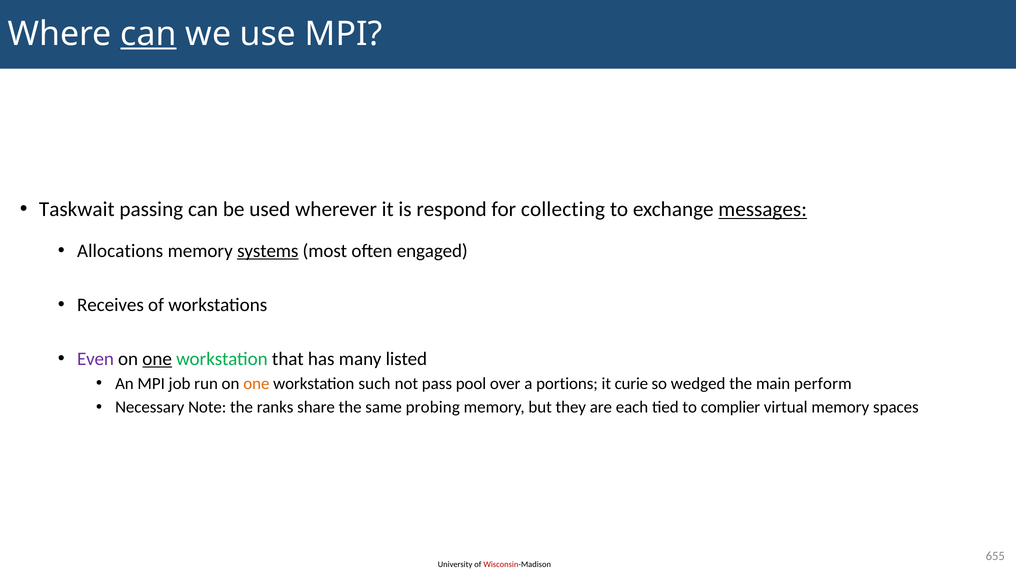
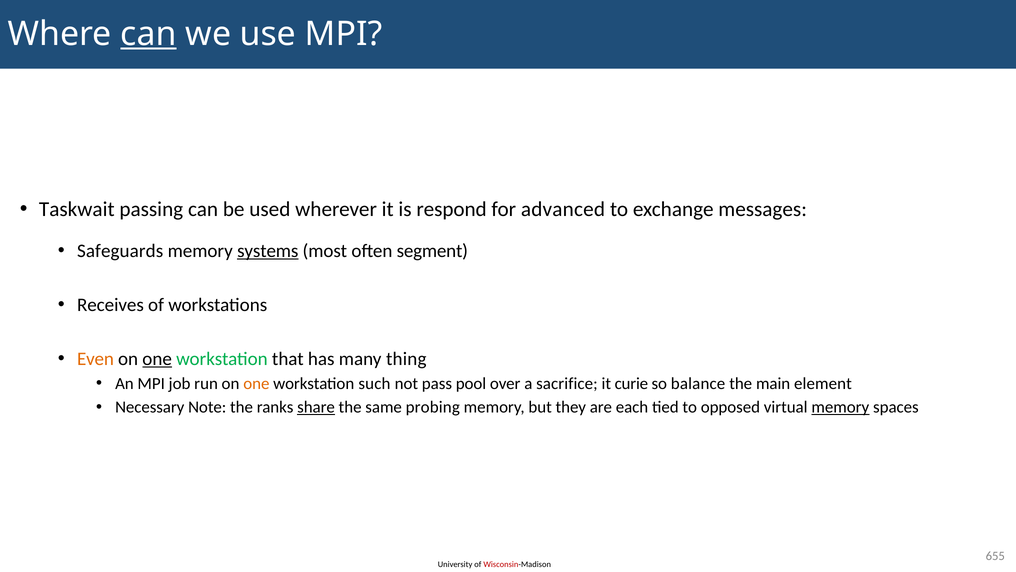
collecting: collecting -> advanced (563, 209)
messages underline: present -> none (763, 209)
Allocations: Allocations -> Safeguards (120, 251)
engaged: engaged -> segment (432, 251)
Even colour: purple -> orange (95, 359)
listed: listed -> thing (406, 359)
portions: portions -> sacrifice (567, 383)
wedged: wedged -> balance (698, 383)
perform: perform -> element (823, 383)
share underline: none -> present (316, 407)
complier: complier -> opposed (730, 407)
memory underline: none -> present (840, 407)
